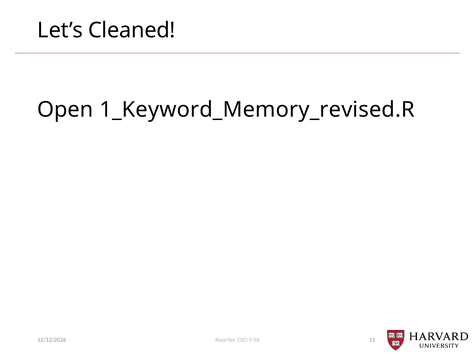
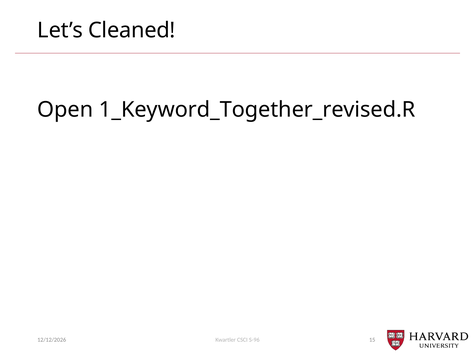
1_Keyword_Memory_revised.R: 1_Keyword_Memory_revised.R -> 1_Keyword_Together_revised.R (257, 110)
